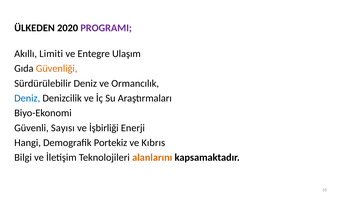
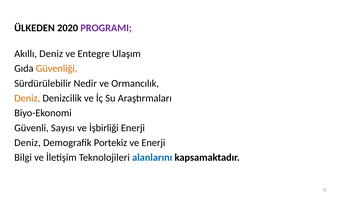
Akıllı Limiti: Limiti -> Deniz (51, 54)
Sürdürülebilir Deniz: Deniz -> Nedir (85, 83)
Deniz colour: blue -> orange (27, 98)
Hangi: Hangi -> Deniz (28, 143)
ve Kıbrıs: Kıbrıs -> Enerji (153, 143)
alanlarını colour: orange -> blue (152, 158)
